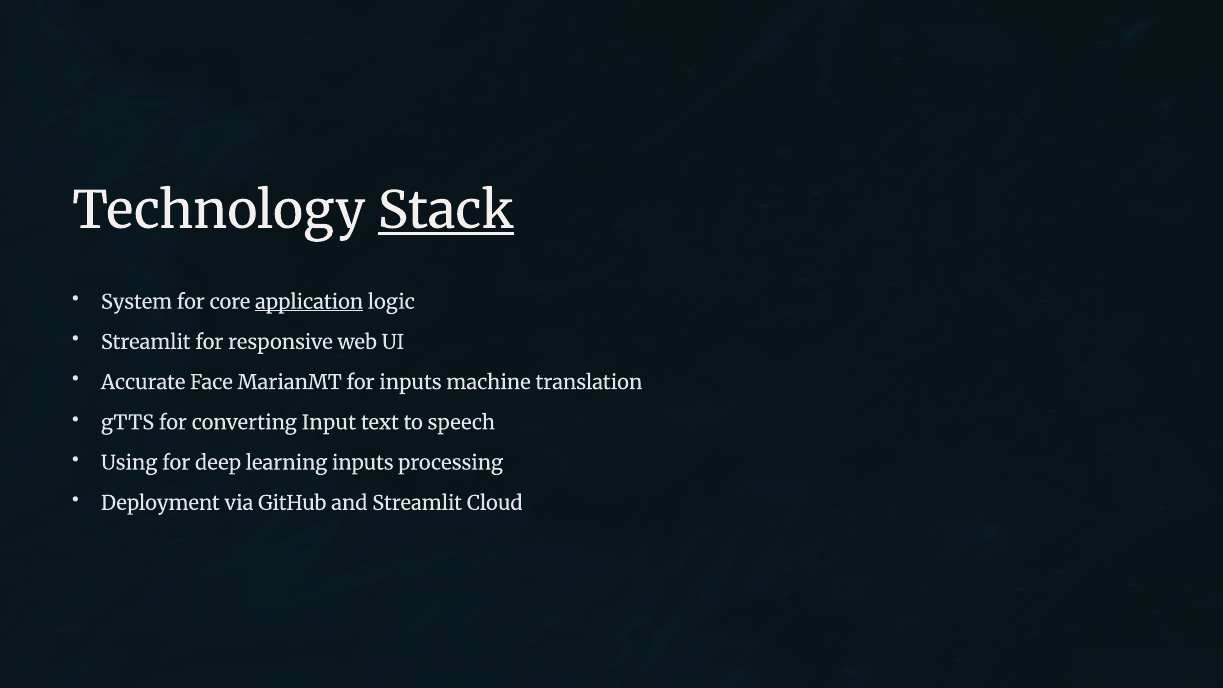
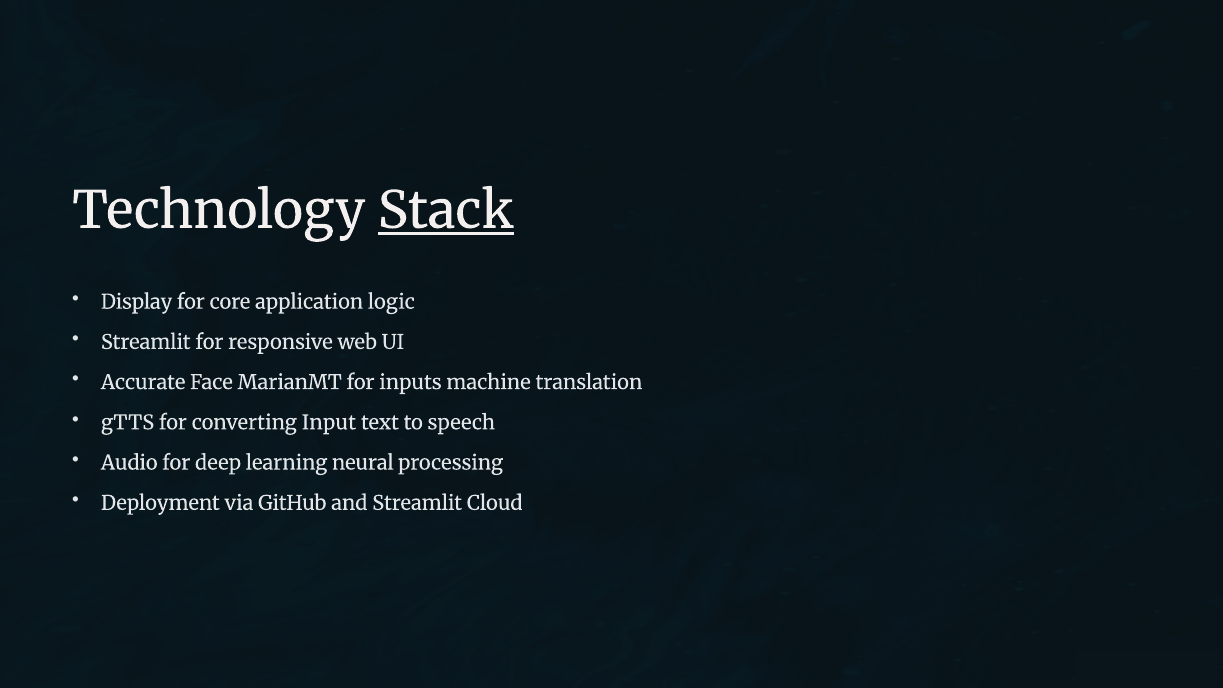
System: System -> Display (137, 302)
application underline: present -> none (309, 302)
Using: Using -> Audio (129, 463)
learning inputs: inputs -> neural (363, 463)
